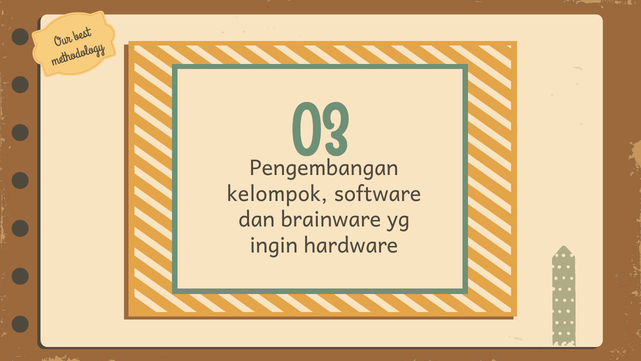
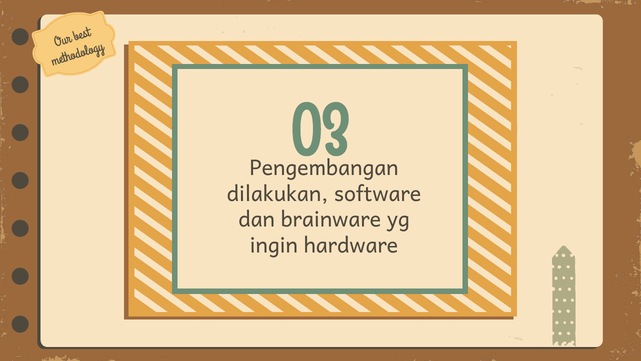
kelompok: kelompok -> dilakukan (277, 194)
